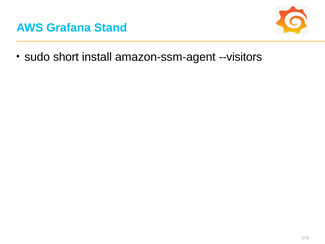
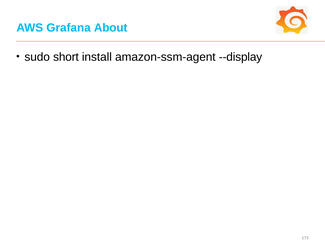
Stand: Stand -> About (111, 28)
--visitors: --visitors -> --display (240, 57)
